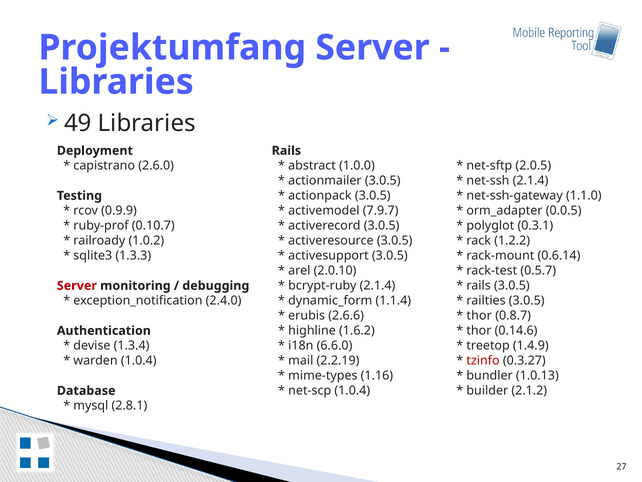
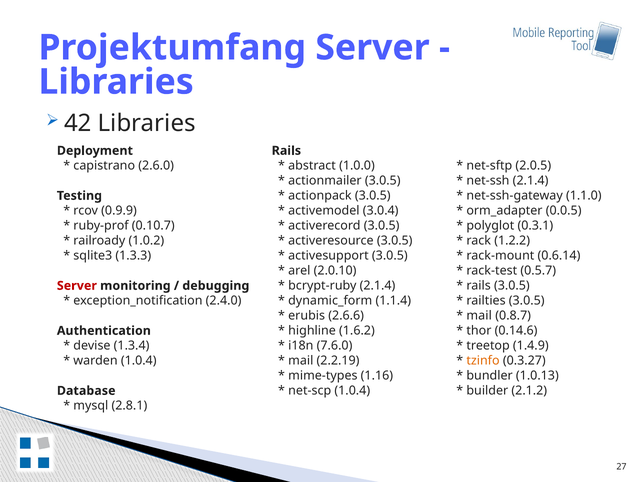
49: 49 -> 42 (78, 123)
7.9.7: 7.9.7 -> 3.0.4 (381, 210)
thor: thor -> mail (479, 315)
6.6.0: 6.6.0 -> 7.6.0 (335, 345)
tzinfo colour: red -> orange (483, 360)
